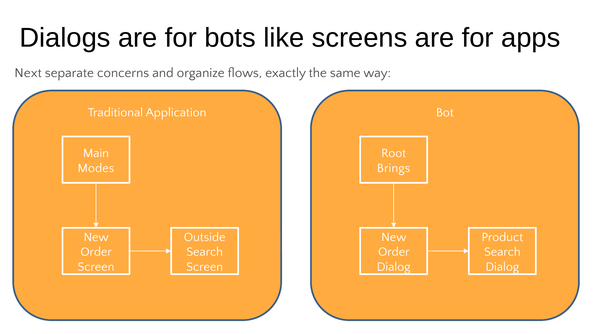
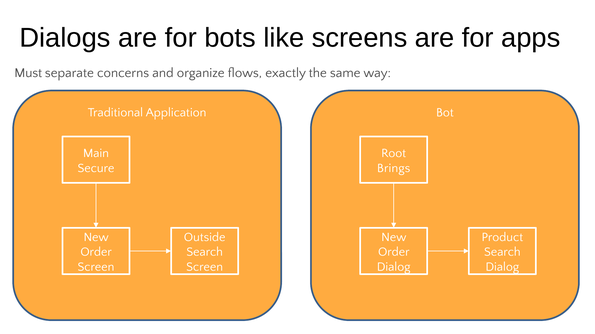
Next: Next -> Must (28, 73)
Modes: Modes -> Secure (96, 168)
